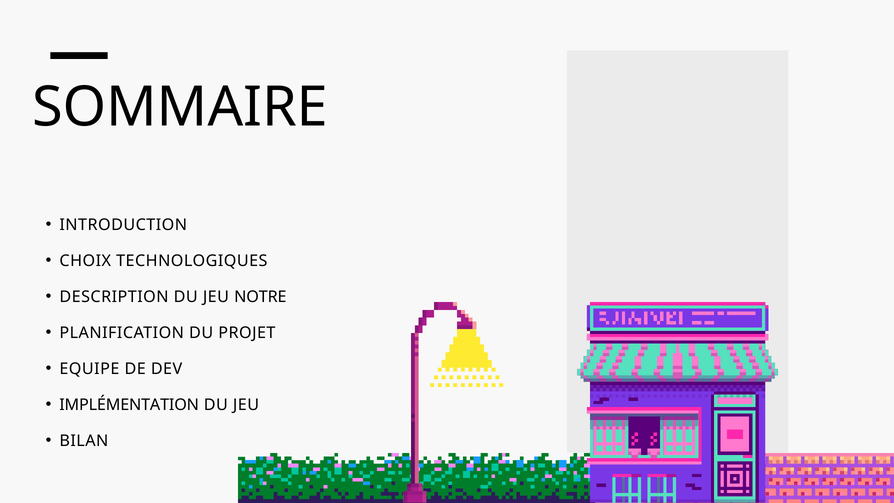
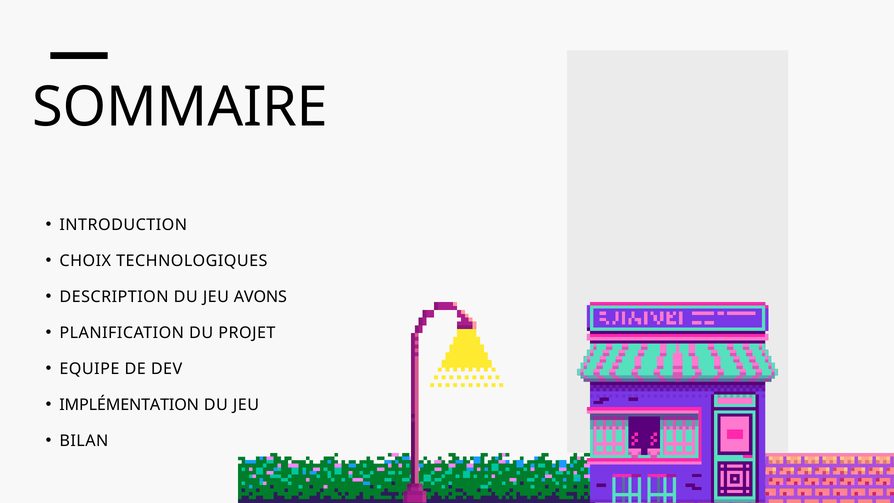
NOTRE: NOTRE -> AVONS (260, 297)
